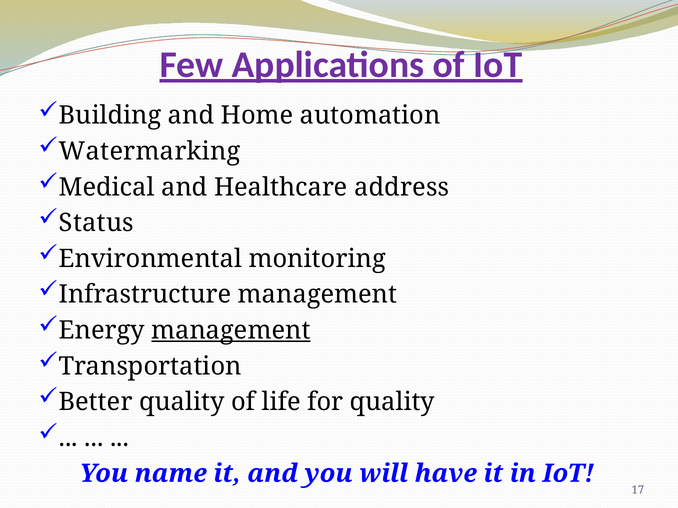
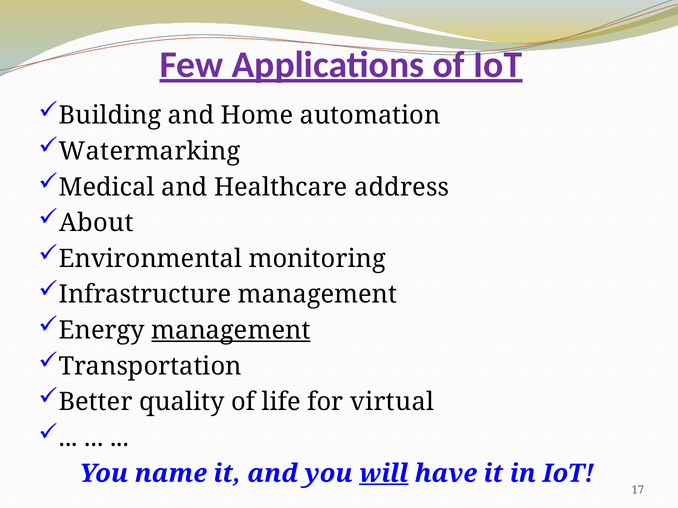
Status: Status -> About (96, 223)
for quality: quality -> virtual (392, 402)
will underline: none -> present (384, 474)
